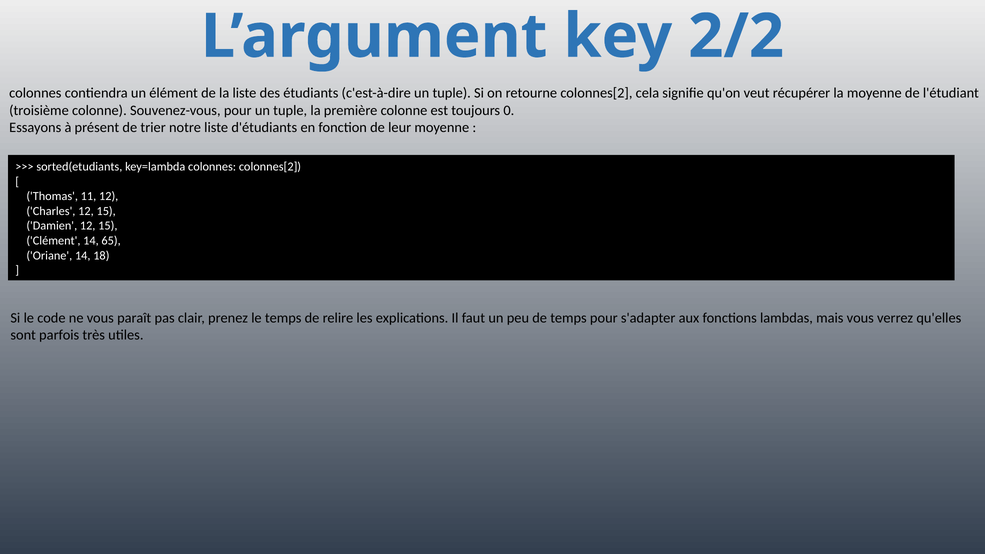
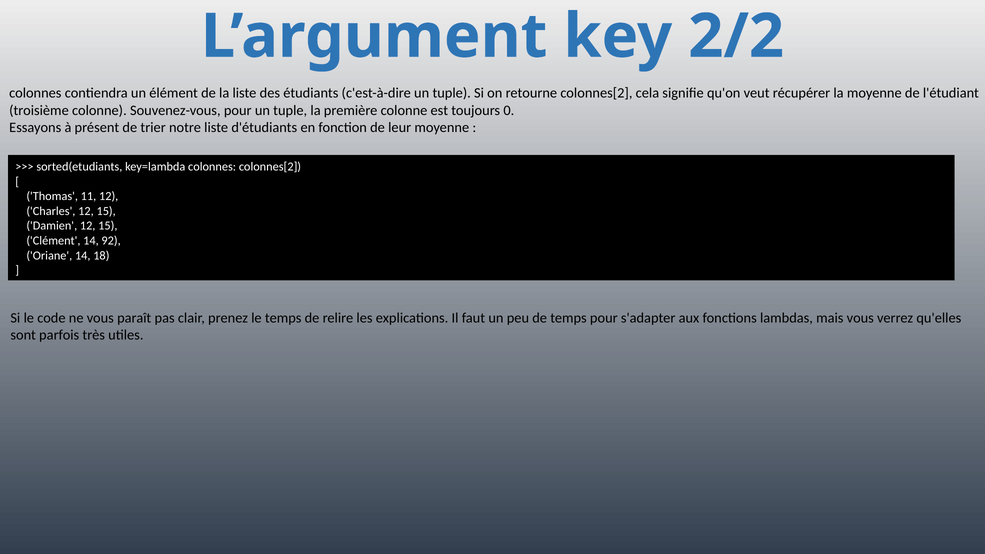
65: 65 -> 92 (111, 241)
